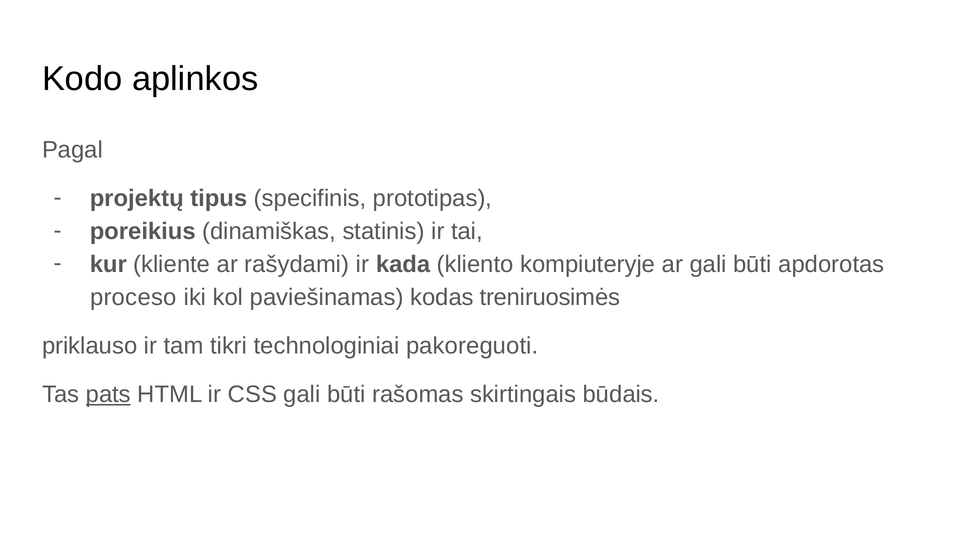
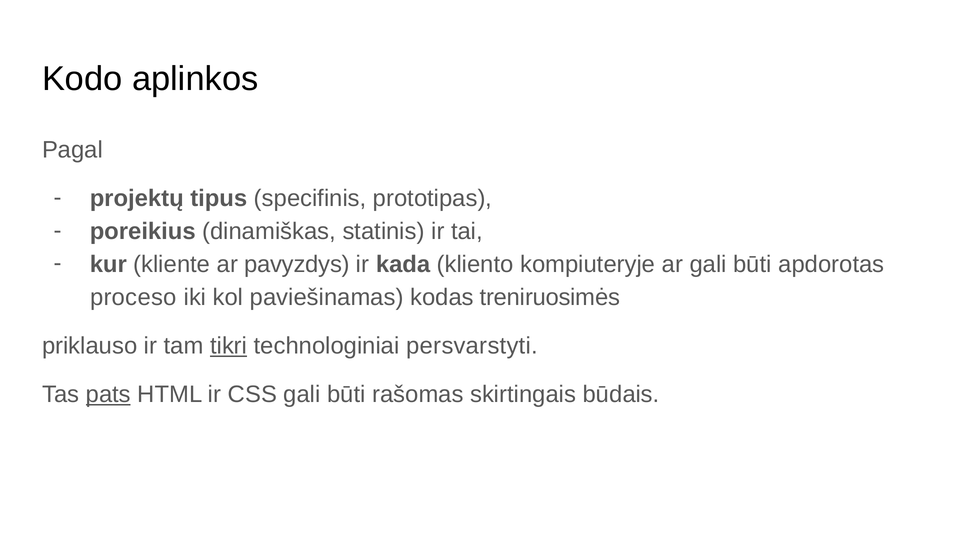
rašydami: rašydami -> pavyzdys (297, 265)
tikri underline: none -> present (229, 346)
pakoreguoti: pakoreguoti -> persvarstyti (472, 346)
